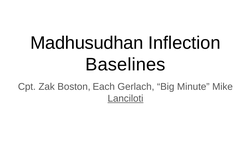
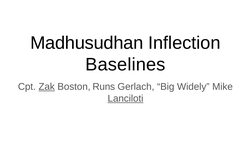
Zak underline: none -> present (47, 87)
Each: Each -> Runs (104, 87)
Minute: Minute -> Widely (193, 87)
